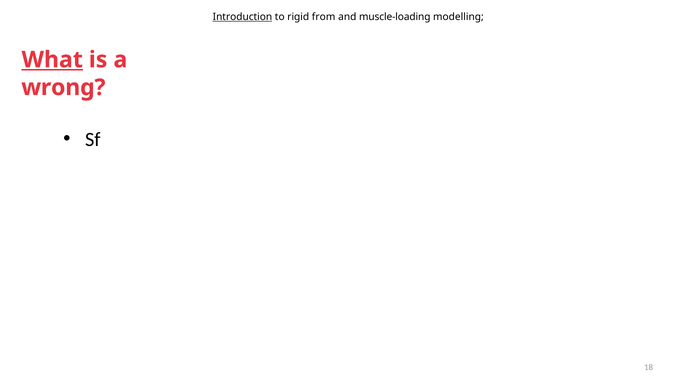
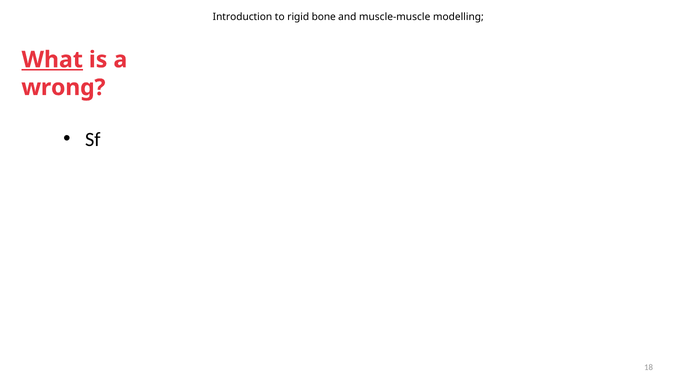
Introduction underline: present -> none (242, 17)
from: from -> bone (324, 17)
muscle-loading: muscle-loading -> muscle-muscle (395, 17)
